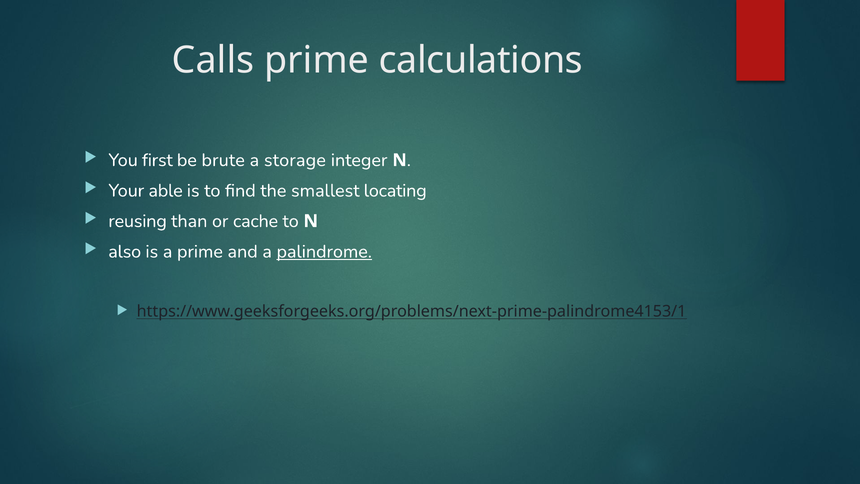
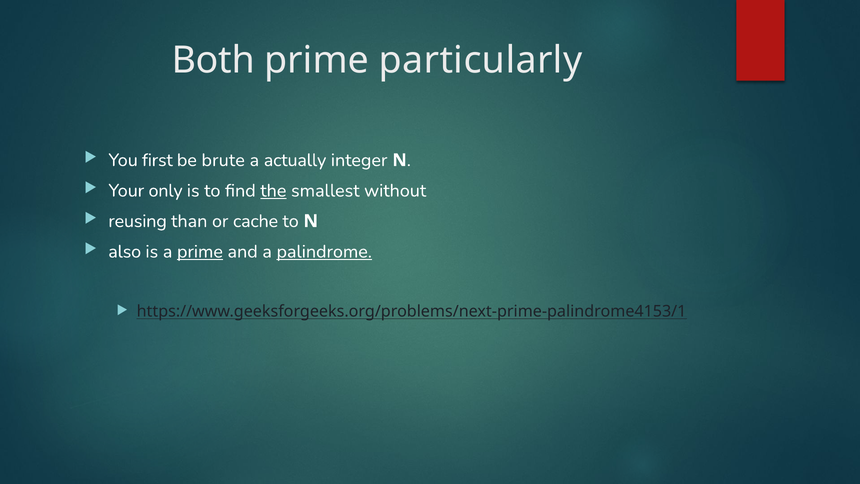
Calls: Calls -> Both (213, 60)
calculations: calculations -> particularly (480, 60)
storage: storage -> actually (295, 160)
able: able -> only (166, 191)
the underline: none -> present (273, 191)
locating: locating -> without (395, 191)
prime underline: none -> present (200, 251)
